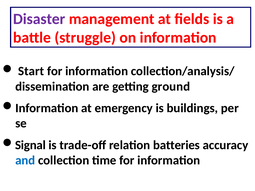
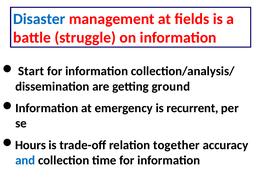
Disaster colour: purple -> blue (39, 19)
buildings: buildings -> recurrent (192, 108)
Signal: Signal -> Hours (30, 145)
batteries: batteries -> together (176, 145)
